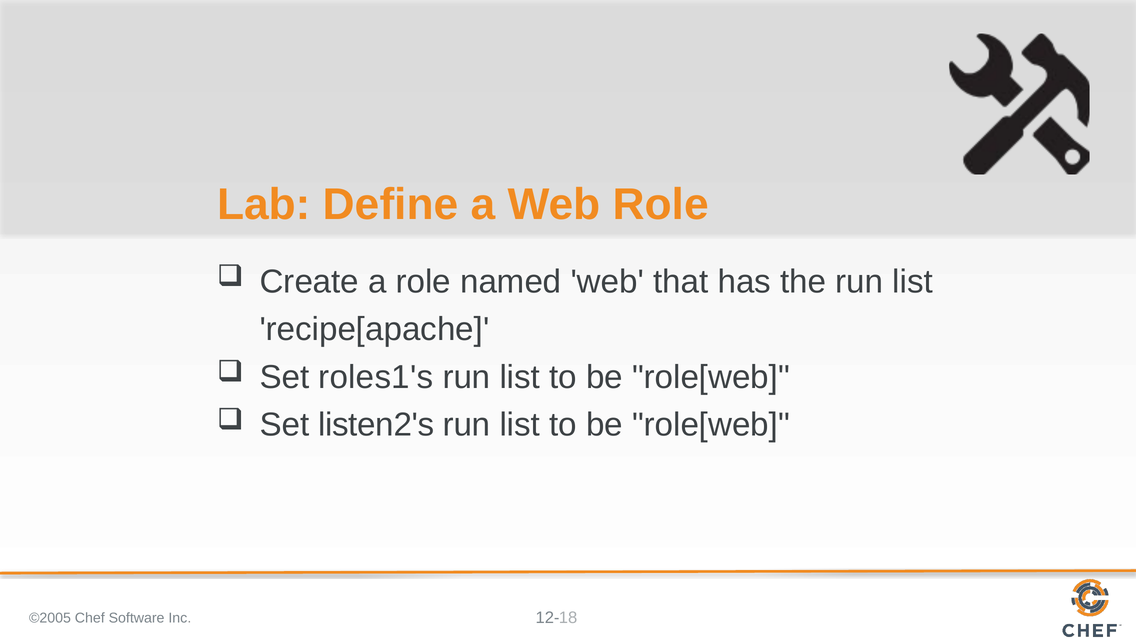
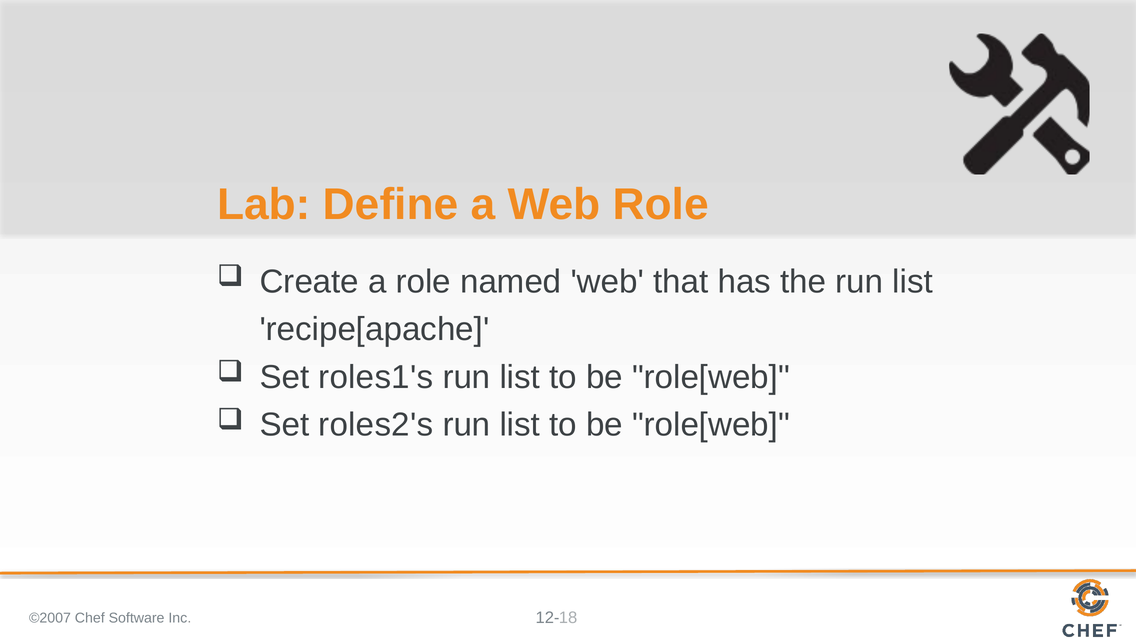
listen2's: listen2's -> roles2's (376, 425)
©2005: ©2005 -> ©2007 (50, 618)
